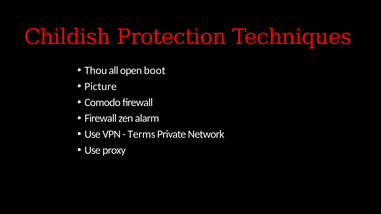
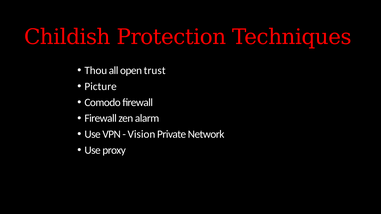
boot: boot -> trust (155, 71)
Terms: Terms -> Vision (141, 134)
